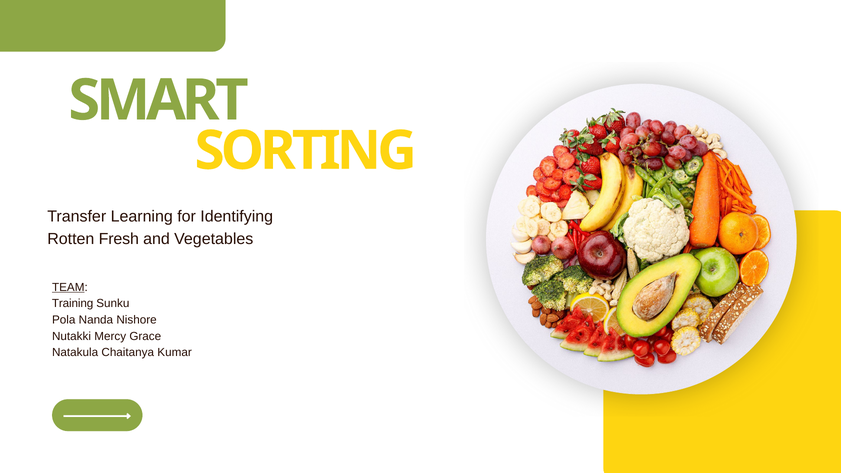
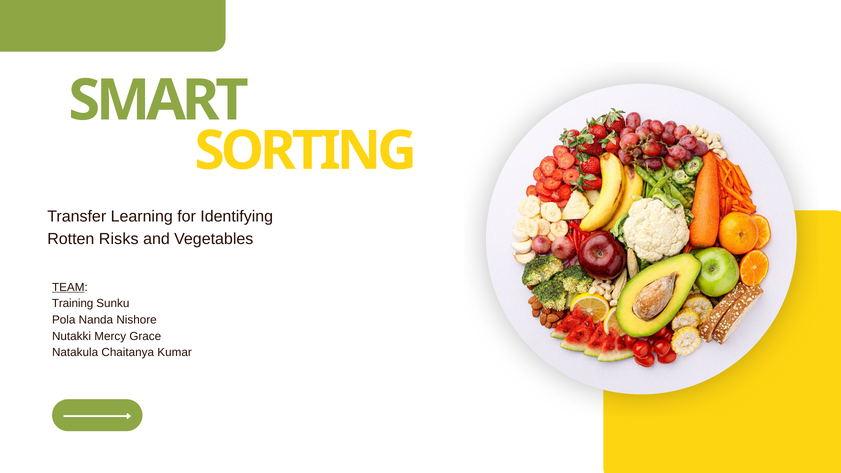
Fresh: Fresh -> Risks (119, 239)
